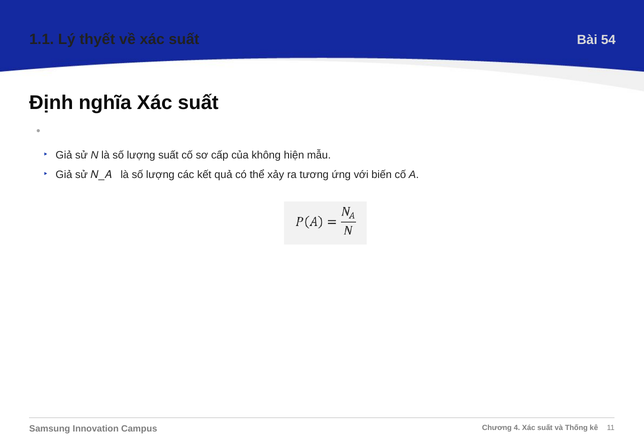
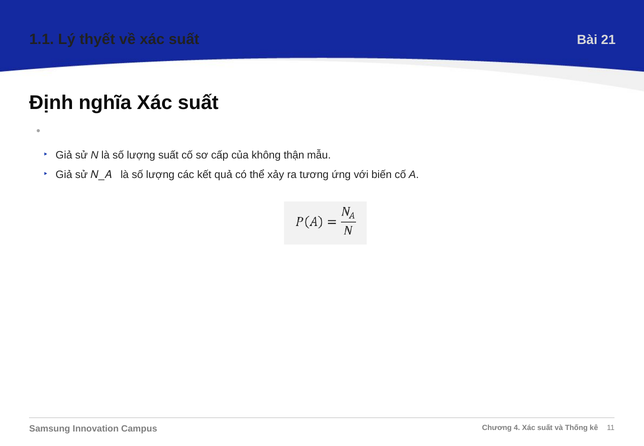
54: 54 -> 21 (608, 40)
hiện: hiện -> thận (294, 155)
